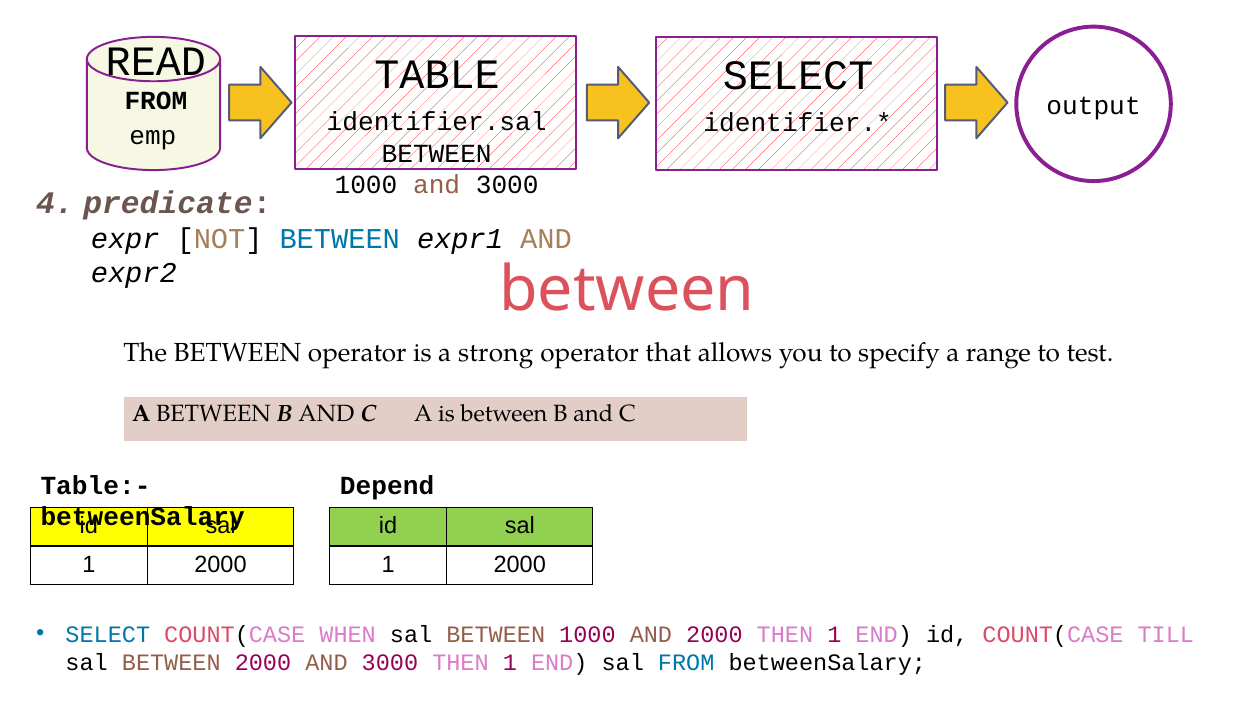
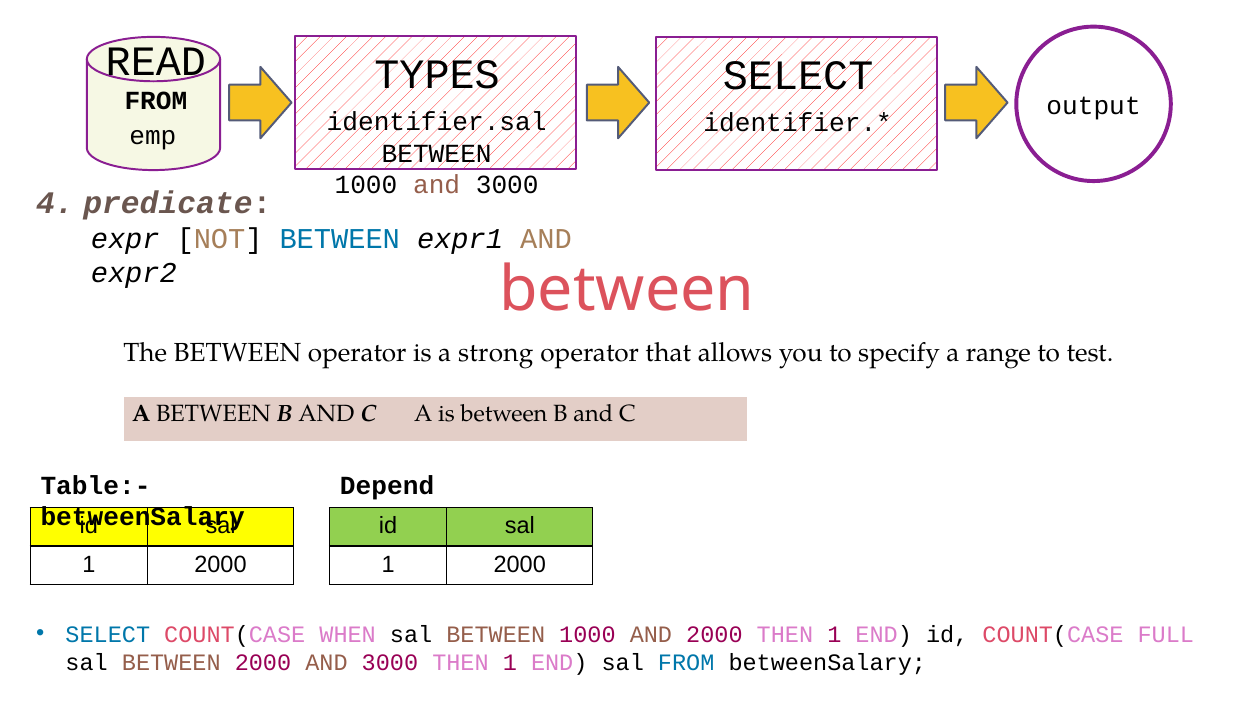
TABLE: TABLE -> TYPES (437, 75)
TILL: TILL -> FULL (1166, 635)
